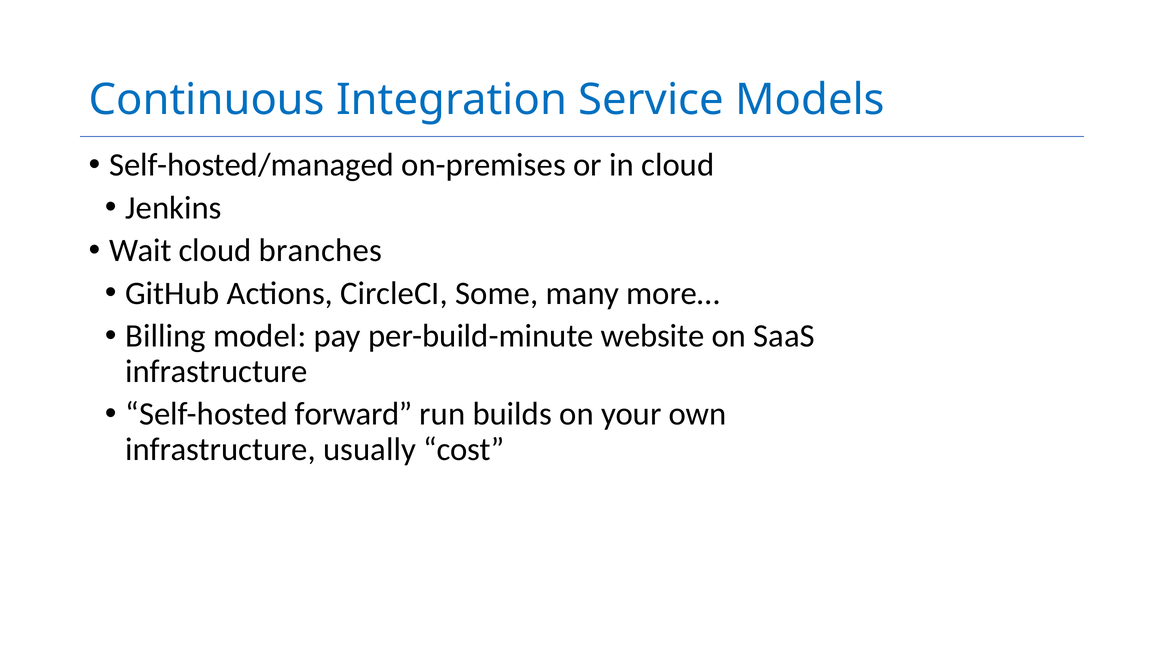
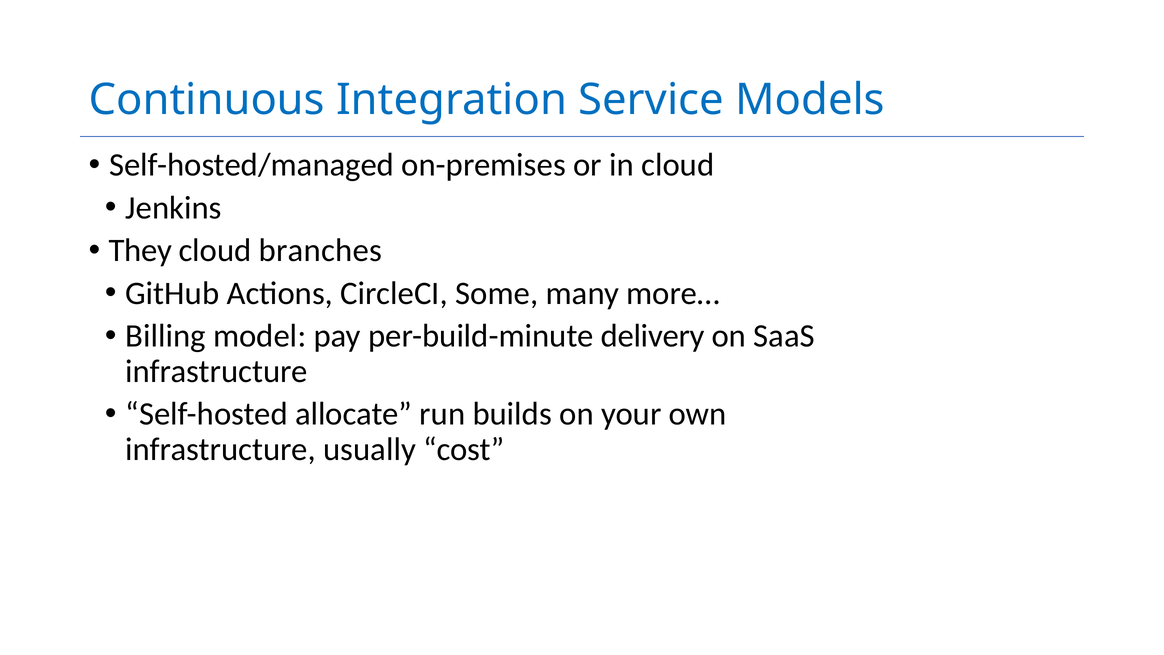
Wait: Wait -> They (140, 250)
website: website -> delivery (653, 336)
forward: forward -> allocate (354, 414)
